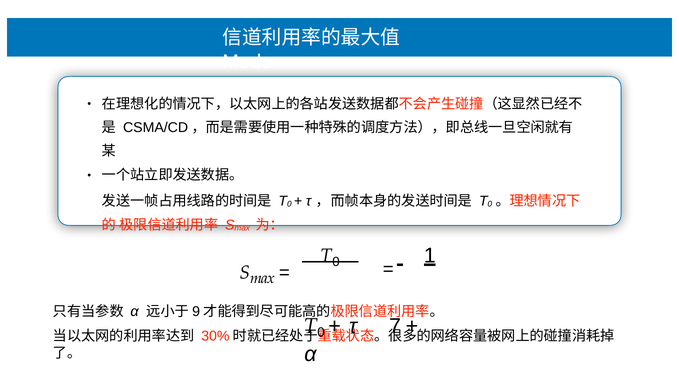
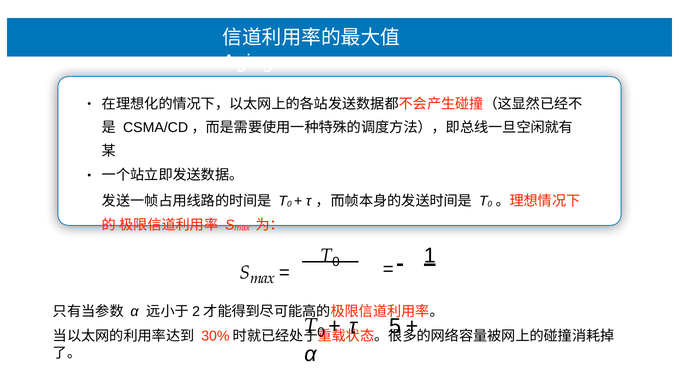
Mode: Mode -> Aging (248, 62)
9: 9 -> 2 (196, 312)
7: 7 -> 5 (395, 326)
